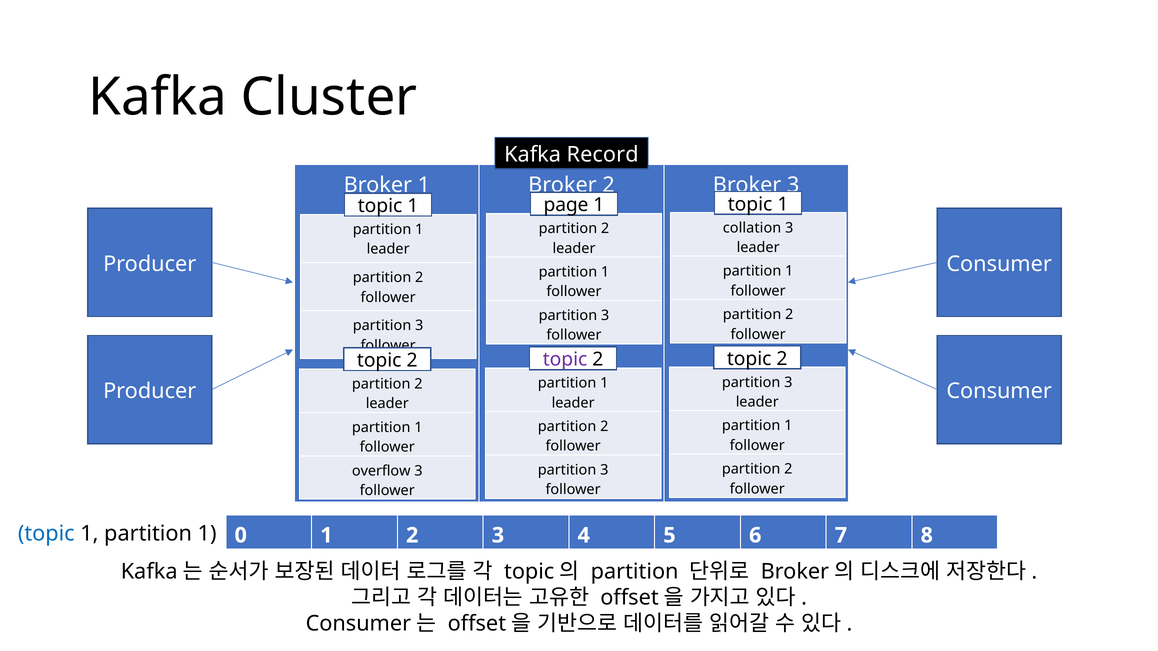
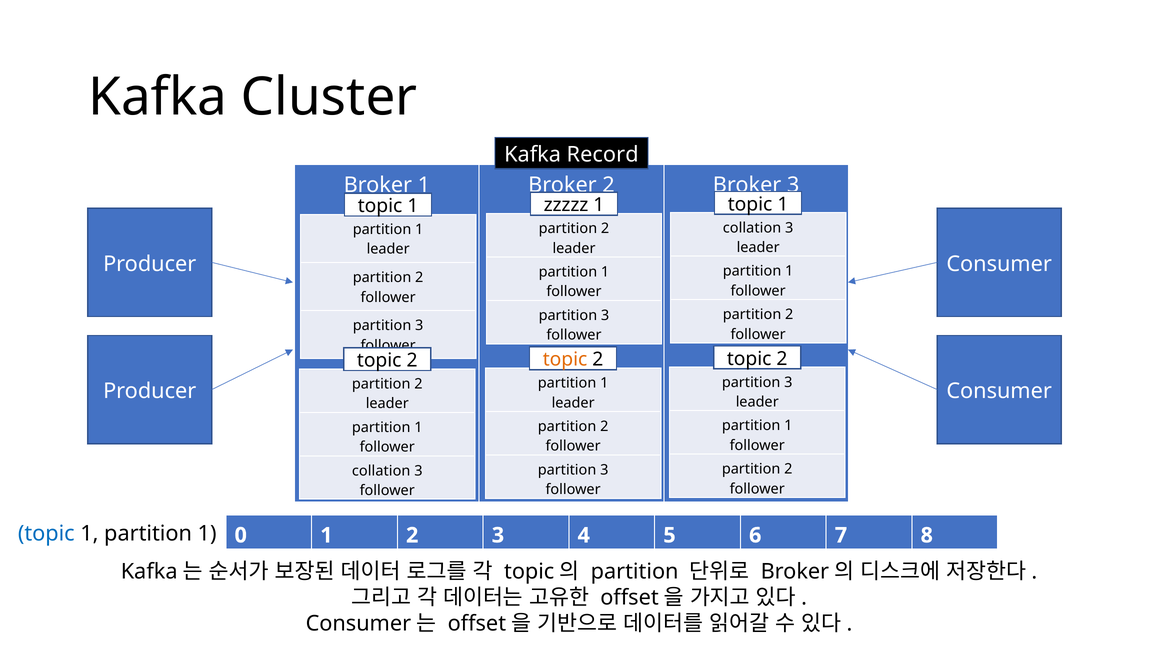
page: page -> zzzzz (566, 205)
topic colour: purple -> orange (565, 360)
overflow: overflow -> collation (381, 471)
